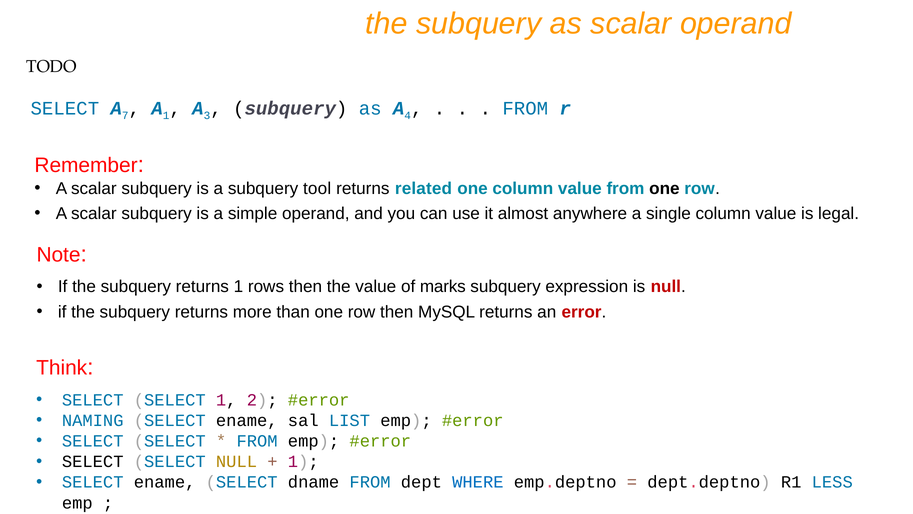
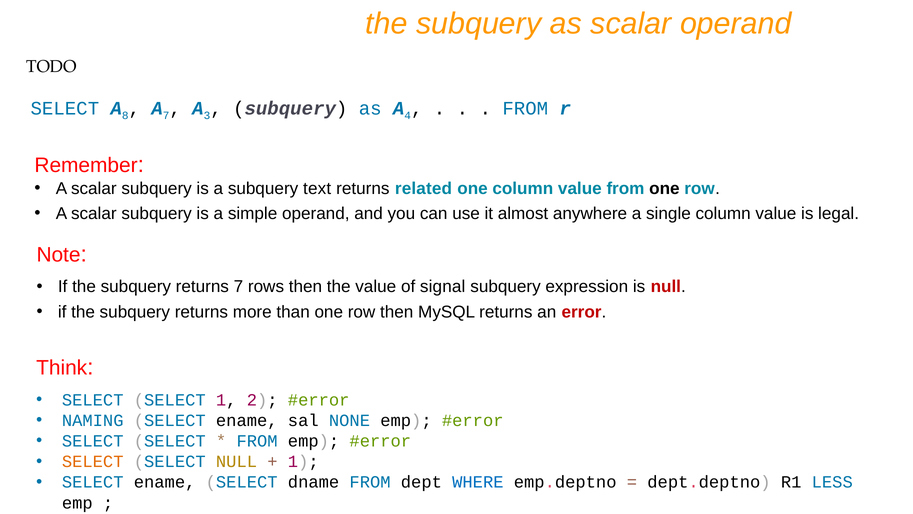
7: 7 -> 8 (125, 116)
A 1: 1 -> 7 (166, 116)
tool: tool -> text (317, 188)
returns 1: 1 -> 7 (238, 287)
marks: marks -> signal (443, 287)
LIST: LIST -> NONE (349, 420)
SELECT colour: black -> orange (93, 461)
